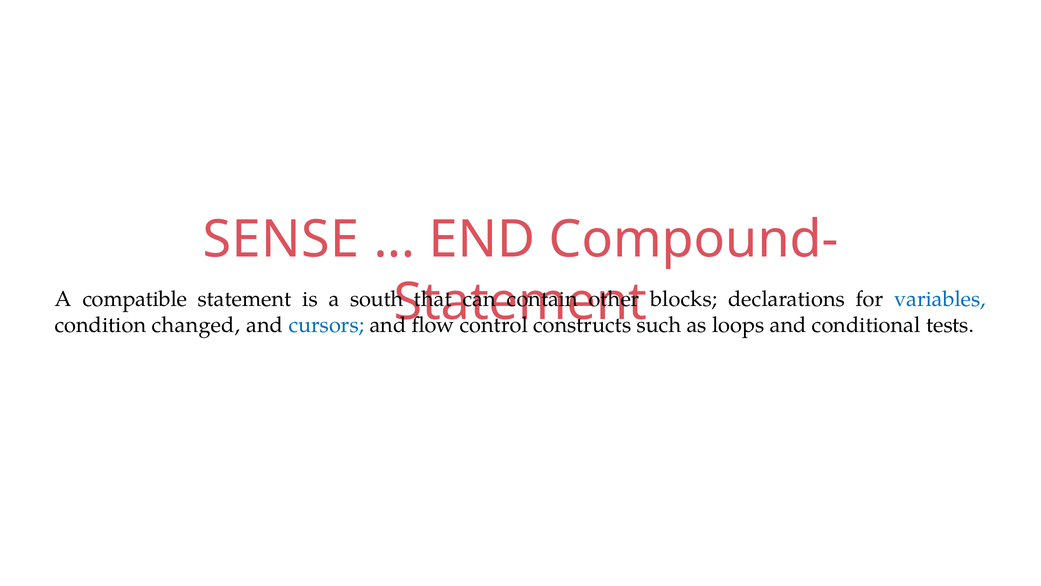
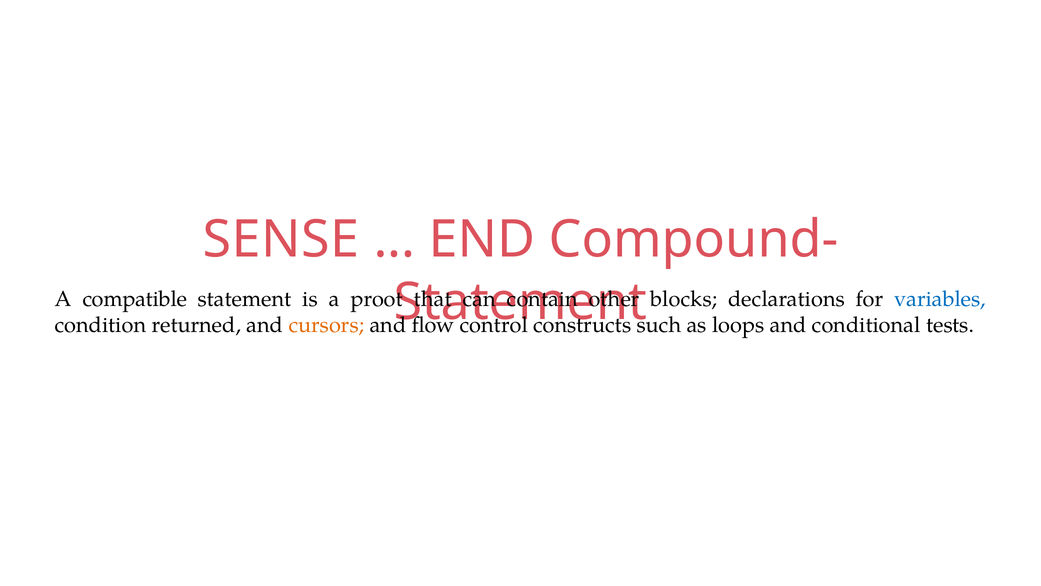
south: south -> proot (377, 299)
changed: changed -> returned (196, 325)
cursors colour: blue -> orange (326, 325)
